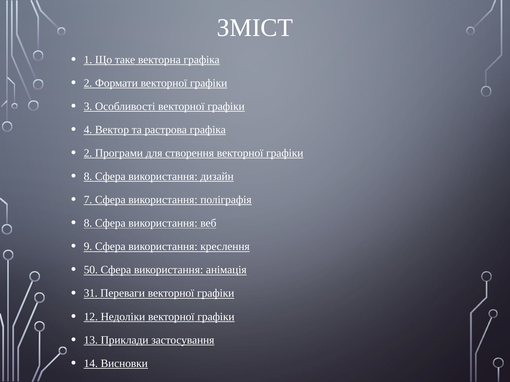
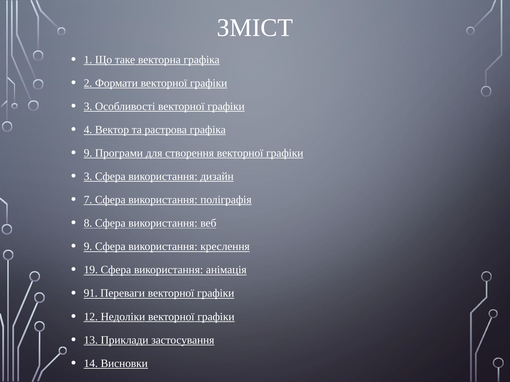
2: 2 -> 9 (88, 153)
8: 8 -> 3 (88, 177)
50: 50 -> 19 (91, 270)
31: 31 -> 91 (91, 294)
